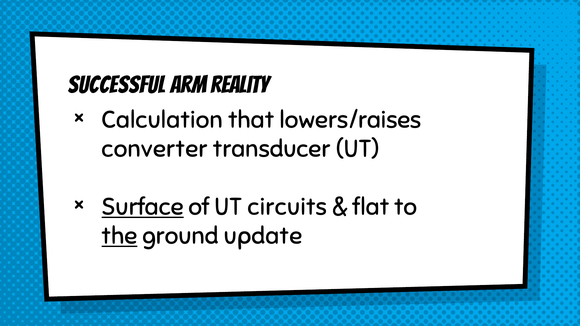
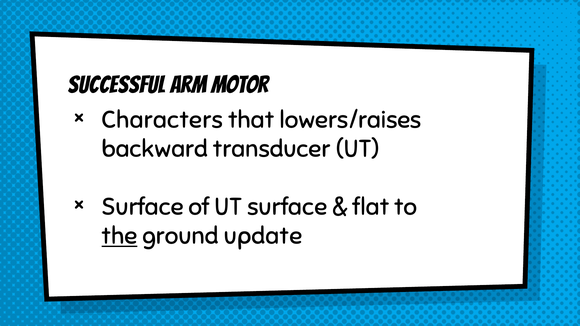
reality: reality -> motor (240, 85)
Calculation: Calculation -> Characters (162, 120)
converter: converter -> backward (155, 149)
Surface underline: present -> none (143, 207)
UT circuits: circuits -> surface (287, 207)
